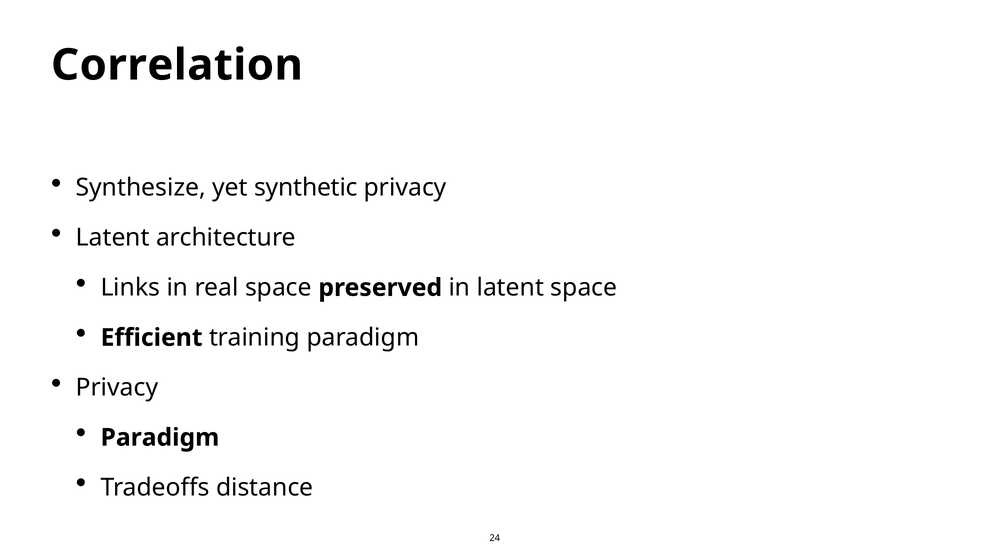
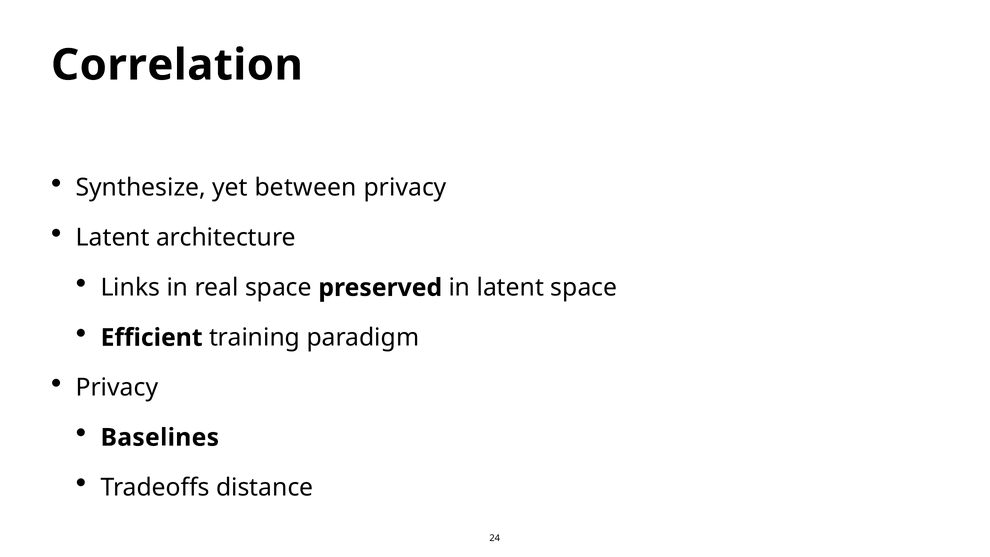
synthetic: synthetic -> between (306, 188)
Paradigm: Paradigm -> Baselines (160, 437)
